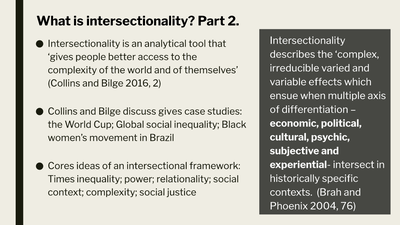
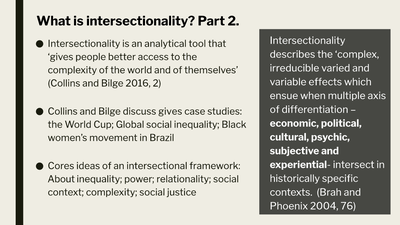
Times: Times -> About (61, 179)
